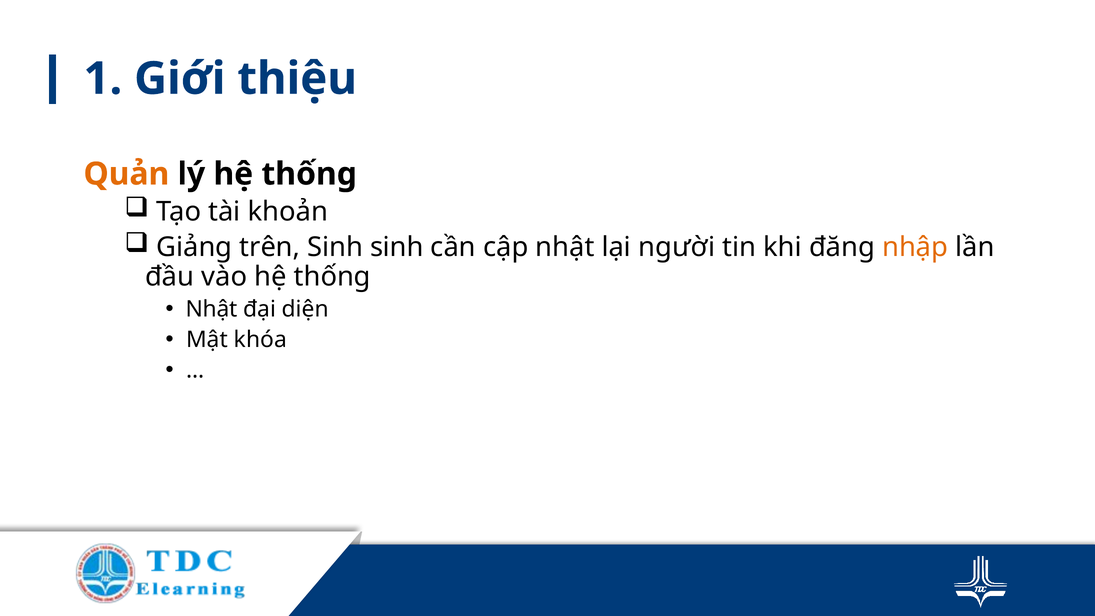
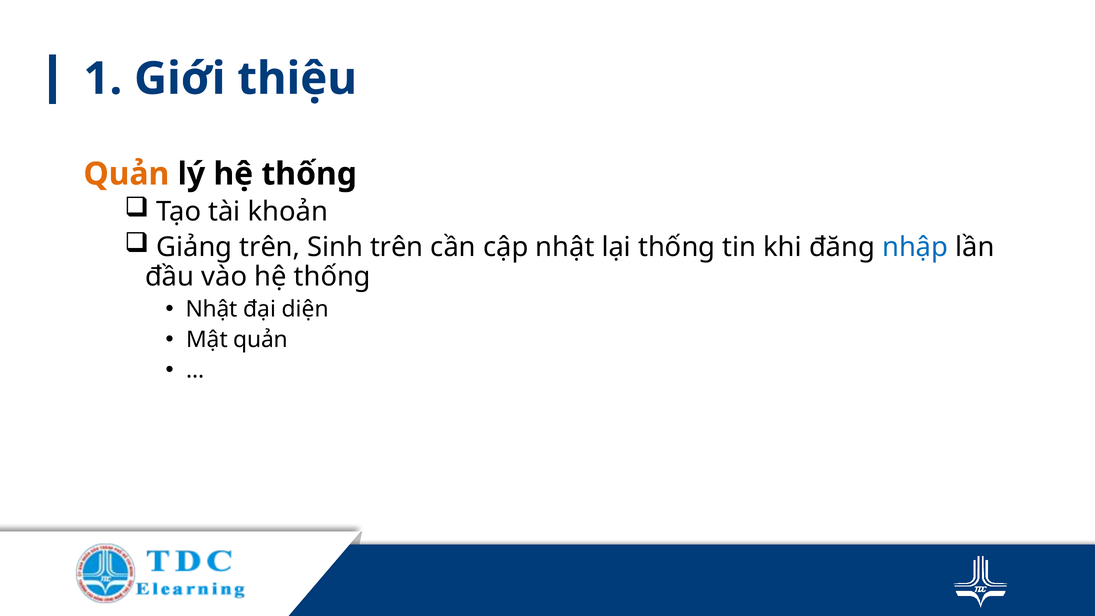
Sinh sinh: sinh -> trên (397, 247)
lại người: người -> thống (677, 247)
nhập colour: orange -> blue (915, 247)
Mật khóa: khóa -> quản (261, 340)
